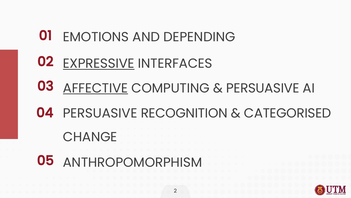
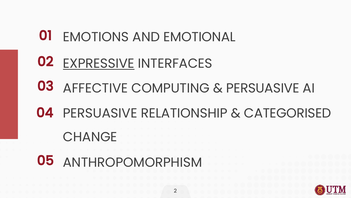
DEPENDING: DEPENDING -> EMOTIONAL (199, 37)
AFFECTIVE underline: present -> none (95, 88)
RECOGNITION: RECOGNITION -> RELATIONSHIP (184, 113)
